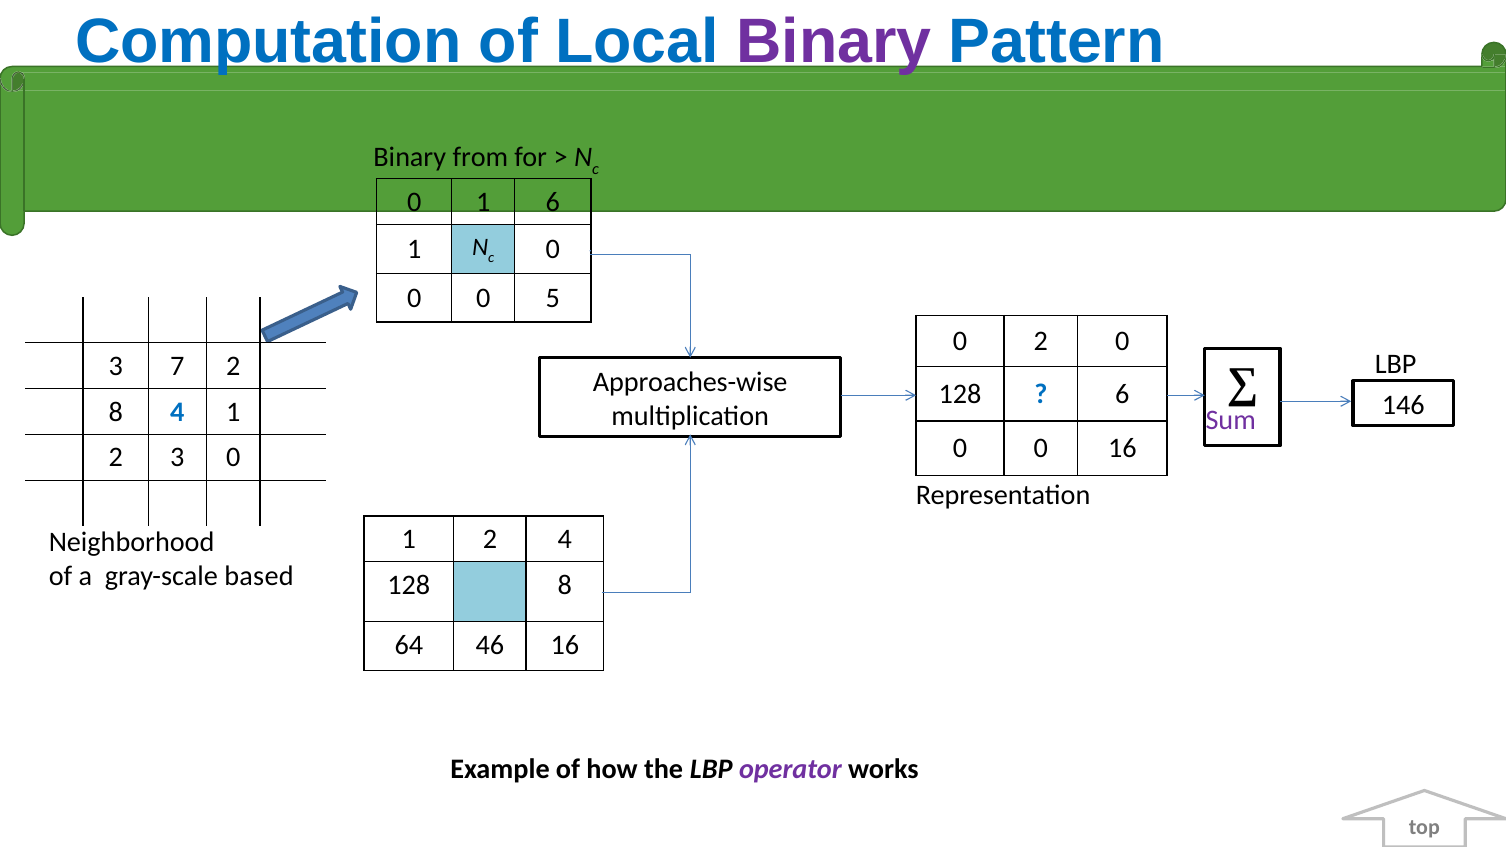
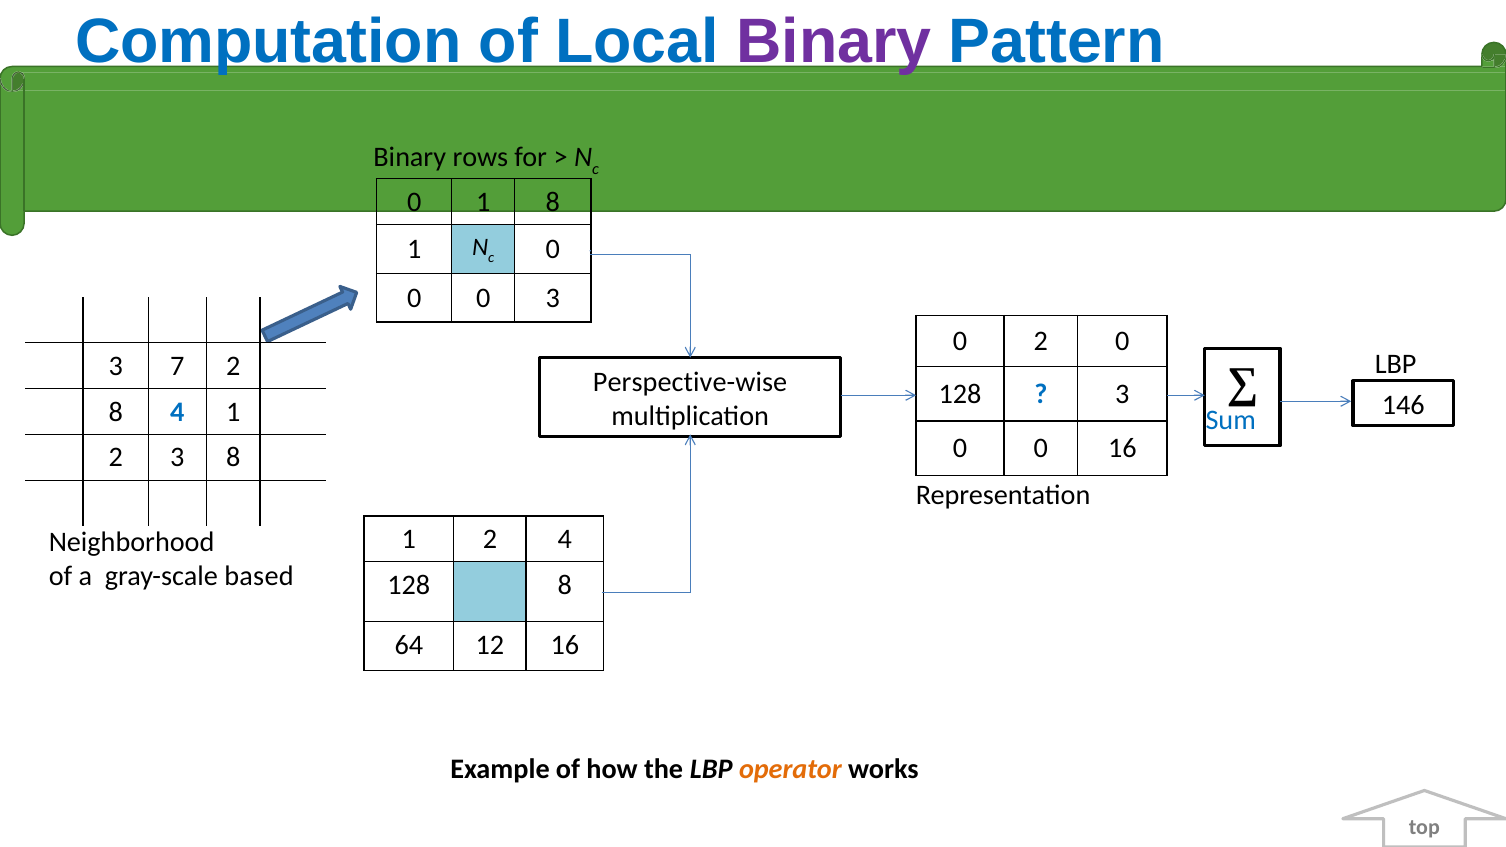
from: from -> rows (480, 158)
1 6: 6 -> 8 (553, 202)
0 5: 5 -> 3 (553, 298)
Approaches-wise: Approaches-wise -> Perspective-wise (690, 382)
6: 6 -> 3 (1122, 394)
Sum colour: purple -> blue (1231, 420)
3 0: 0 -> 8 (233, 458)
46: 46 -> 12 (490, 645)
operator colour: purple -> orange (790, 769)
